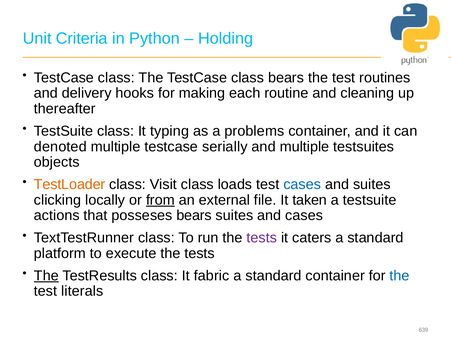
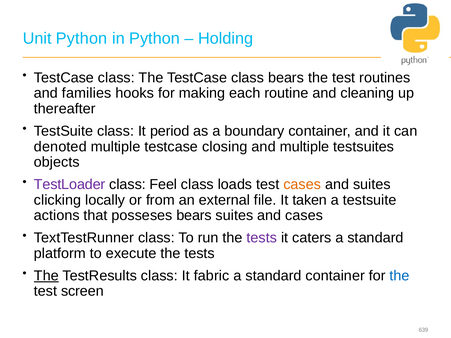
Unit Criteria: Criteria -> Python (82, 39)
delivery: delivery -> families (87, 93)
typing: typing -> period (170, 131)
problems: problems -> boundary (254, 131)
serially: serially -> closing (225, 147)
TestLoader colour: orange -> purple (70, 185)
Visit: Visit -> Feel (163, 185)
cases colour: blue -> orange (302, 185)
from underline: present -> none (160, 200)
literals: literals -> screen (82, 291)
